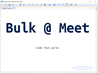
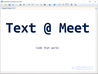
Bulk: Bulk -> Text (21, 28)
